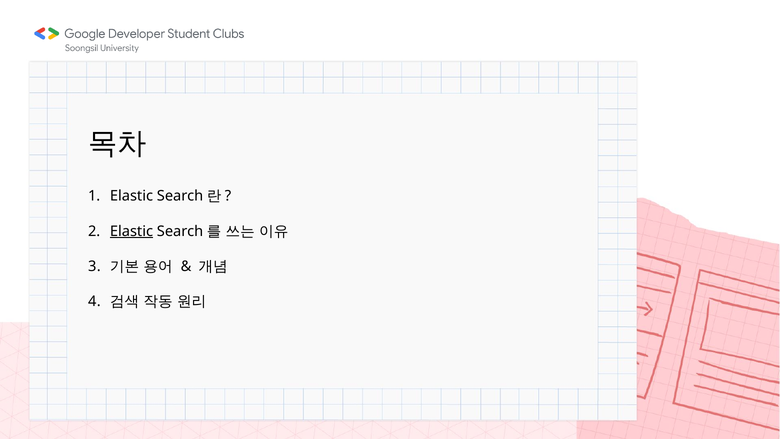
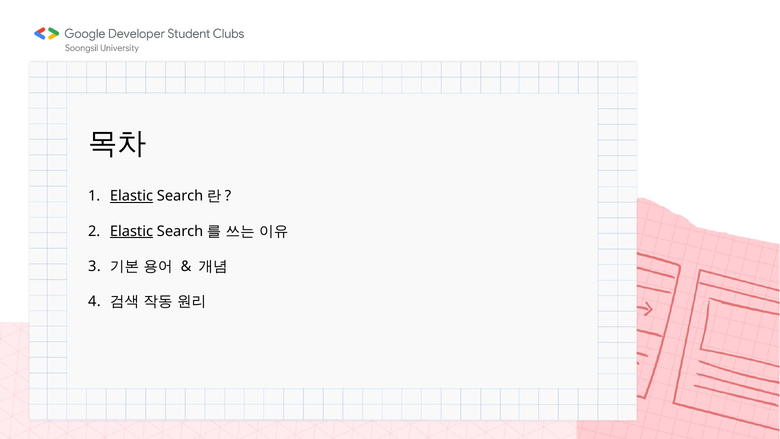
Elastic underline: none -> present (131, 196)
